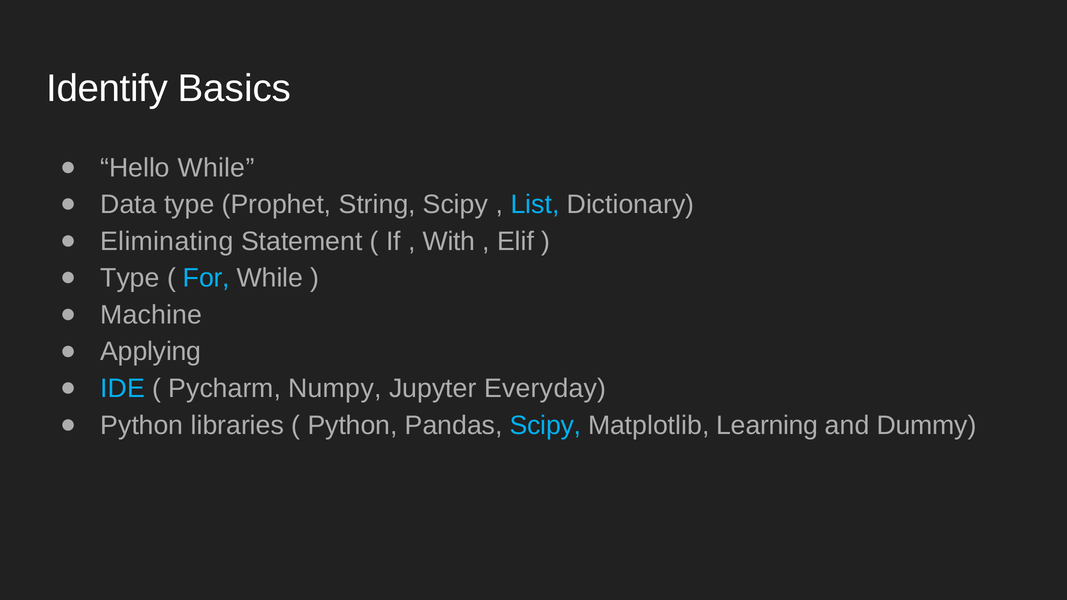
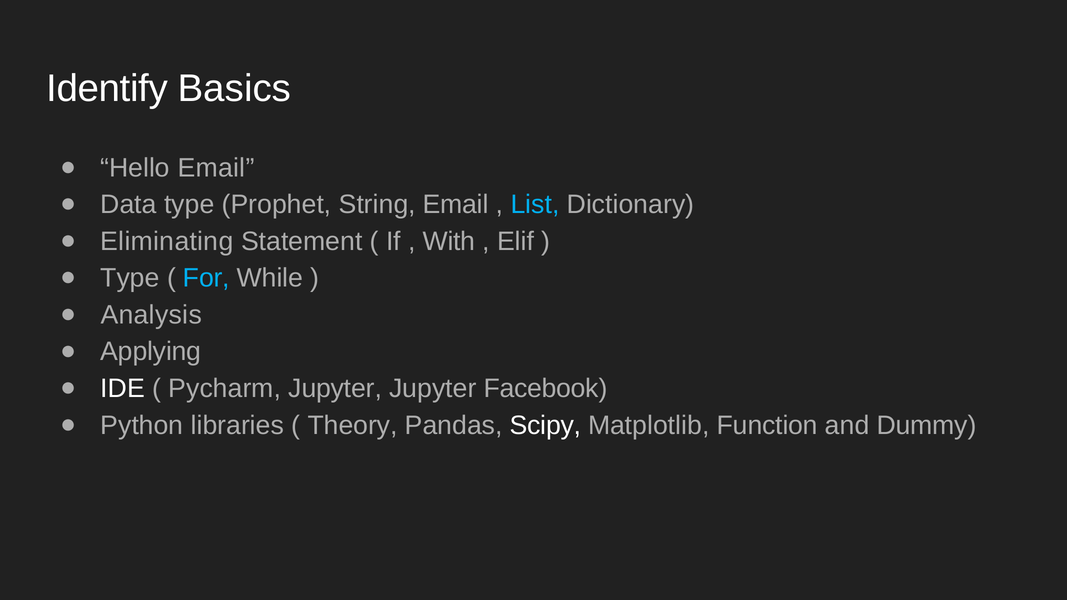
Hello While: While -> Email (216, 168)
String Scipy: Scipy -> Email (456, 205)
Machine: Machine -> Analysis (151, 315)
IDE colour: light blue -> white (123, 389)
Pycharm Numpy: Numpy -> Jupyter (335, 389)
Everyday: Everyday -> Facebook (545, 389)
Python: Python -> Theory (353, 425)
Scipy colour: light blue -> white (545, 425)
Learning: Learning -> Function (767, 425)
